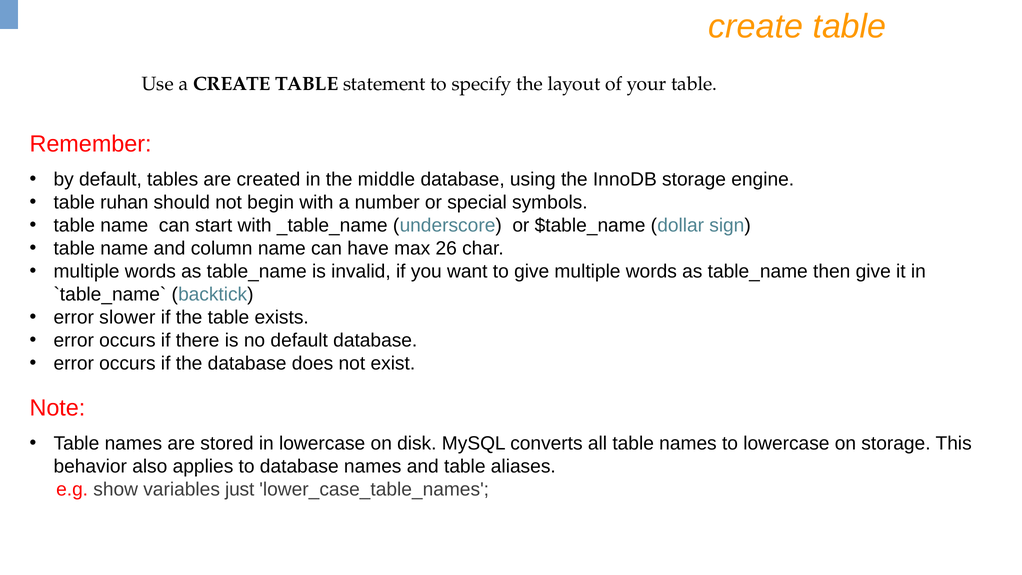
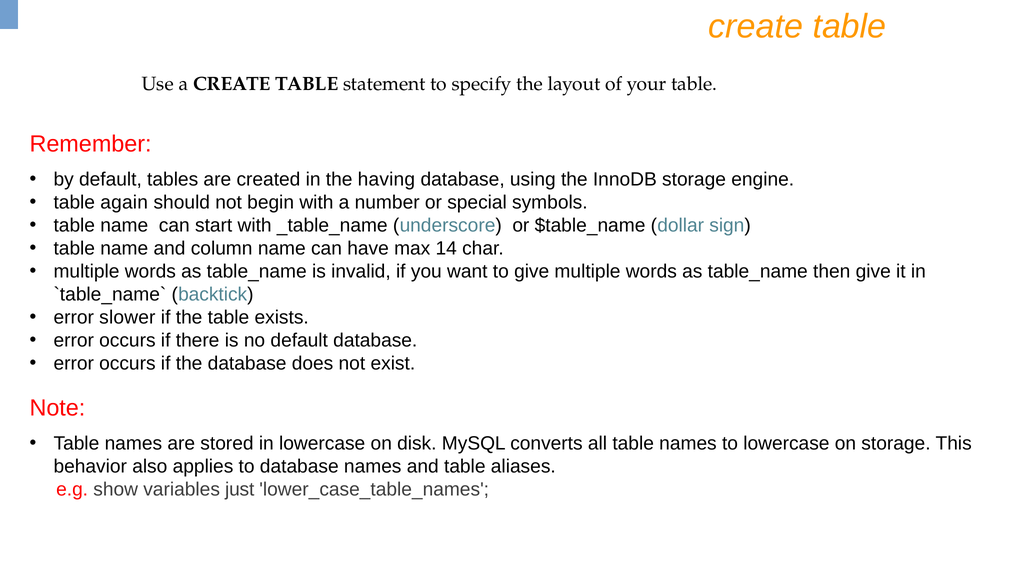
middle: middle -> having (386, 179)
ruhan: ruhan -> again (124, 202)
26: 26 -> 14 (446, 248)
